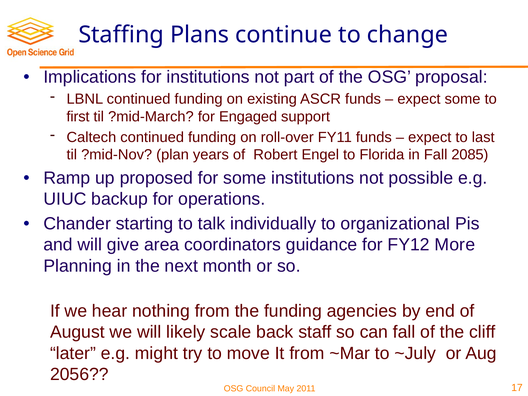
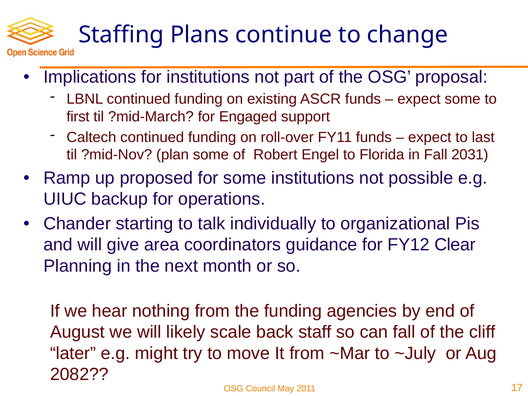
plan years: years -> some (211, 155)
2085: 2085 -> 2031 (470, 155)
More: More -> Clear (455, 245)
2056: 2056 -> 2082 (79, 374)
